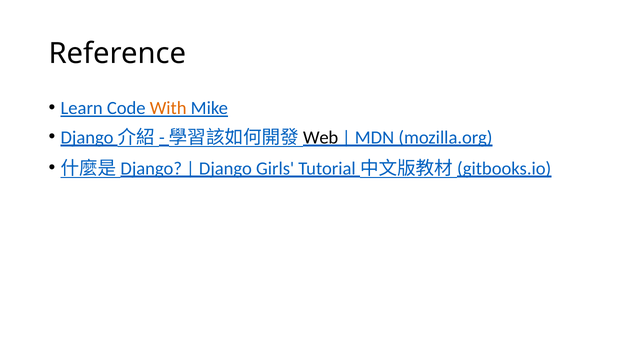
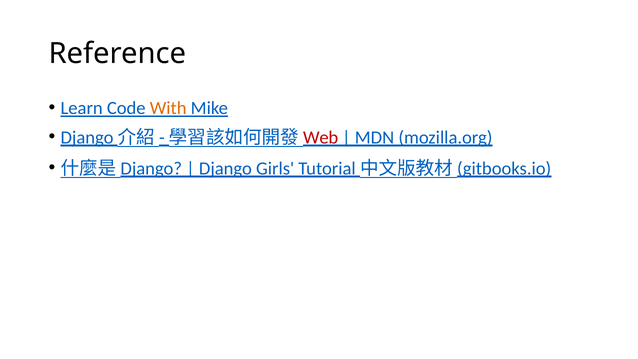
Web colour: black -> red (321, 138)
